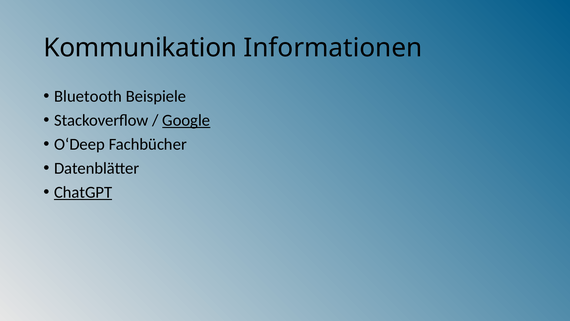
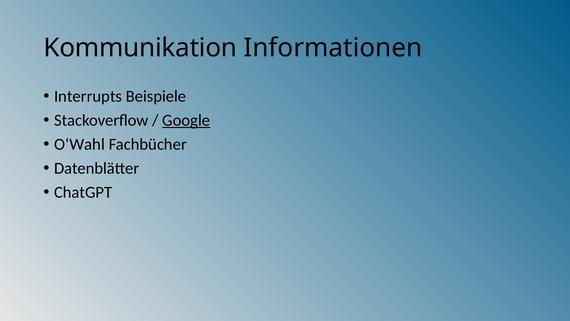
Bluetooth: Bluetooth -> Interrupts (88, 96)
O‘Deep: O‘Deep -> O‘Wahl (80, 144)
ChatGPT underline: present -> none (83, 192)
